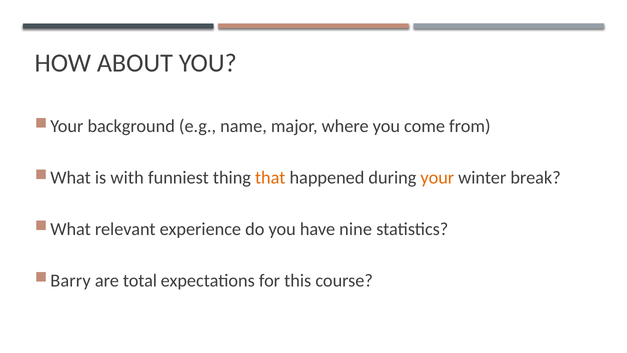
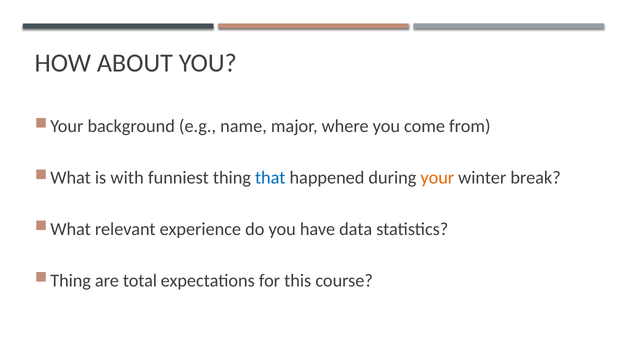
that colour: orange -> blue (270, 178)
nine: nine -> data (356, 229)
Barry: Barry -> Thing (71, 280)
